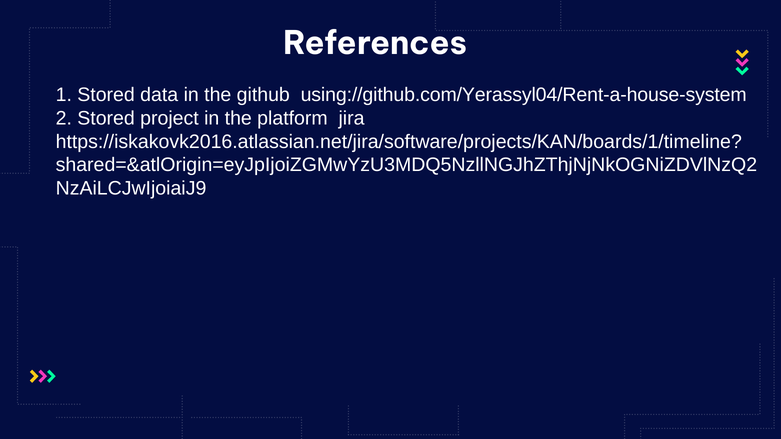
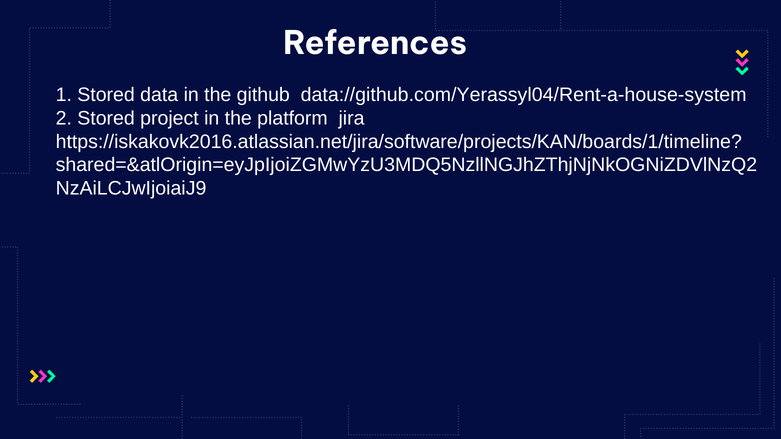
using://github.com/Yerassyl04/Rent-a-house-system: using://github.com/Yerassyl04/Rent-a-house-system -> data://github.com/Yerassyl04/Rent-a-house-system (524, 95)
